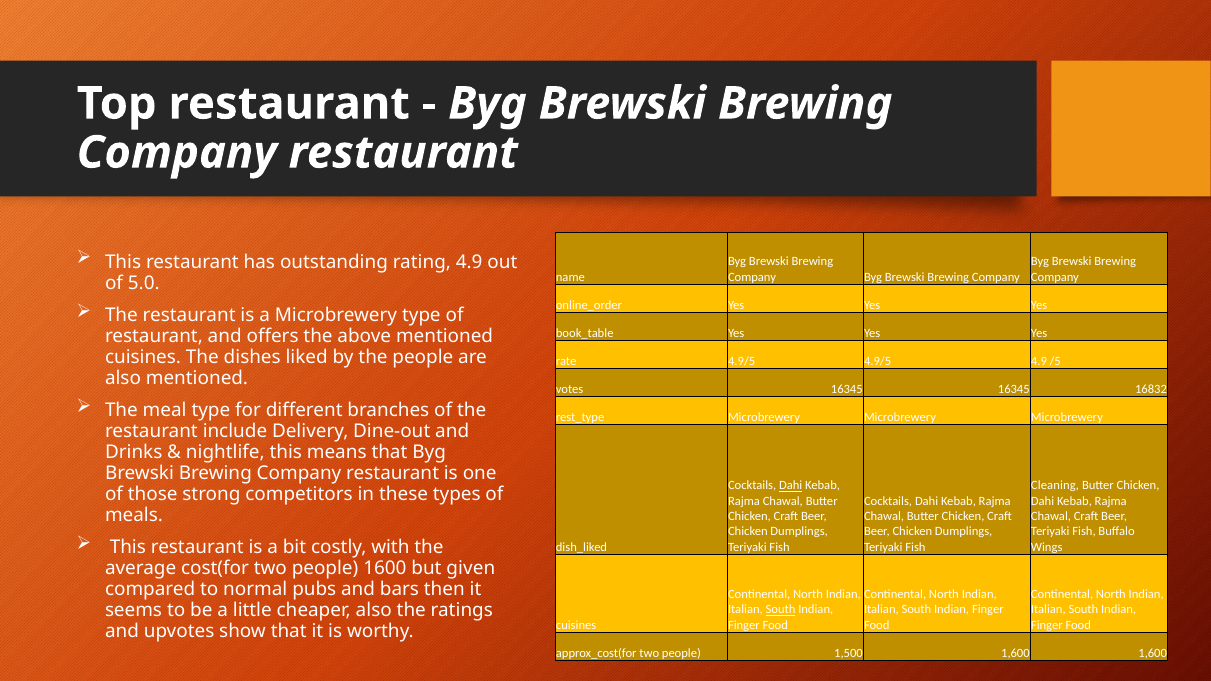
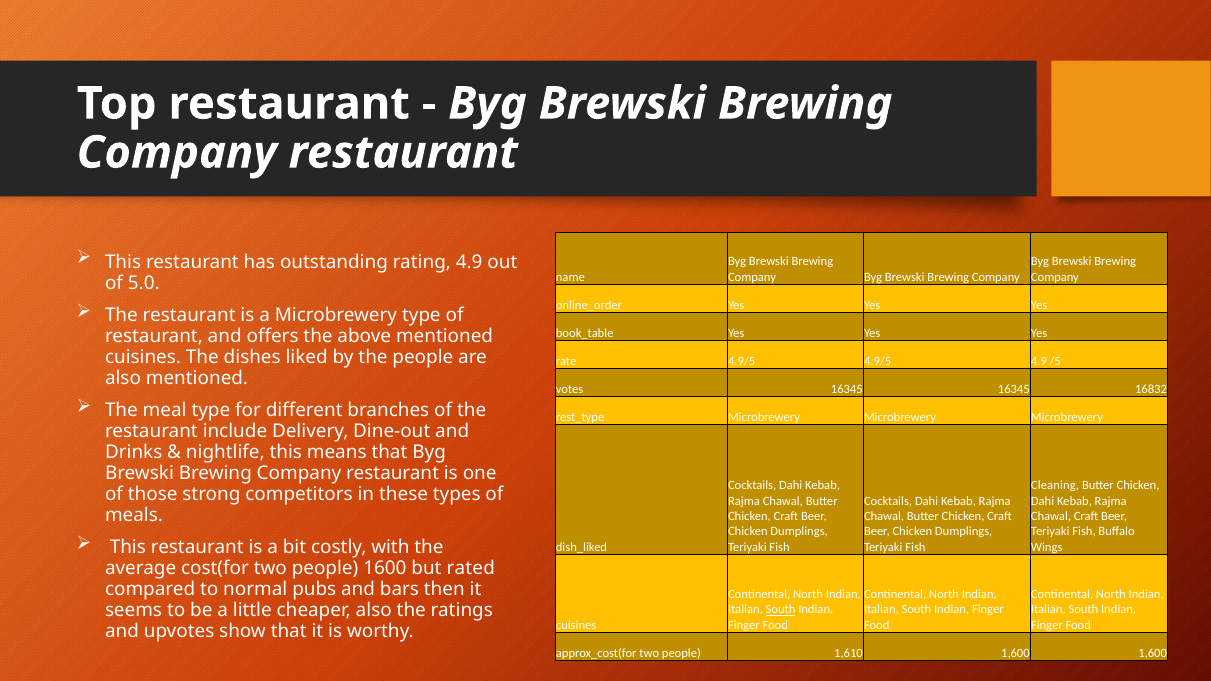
Dahi underline: present -> none (791, 486)
given: given -> rated (471, 568)
1,500: 1,500 -> 1,610 (848, 653)
